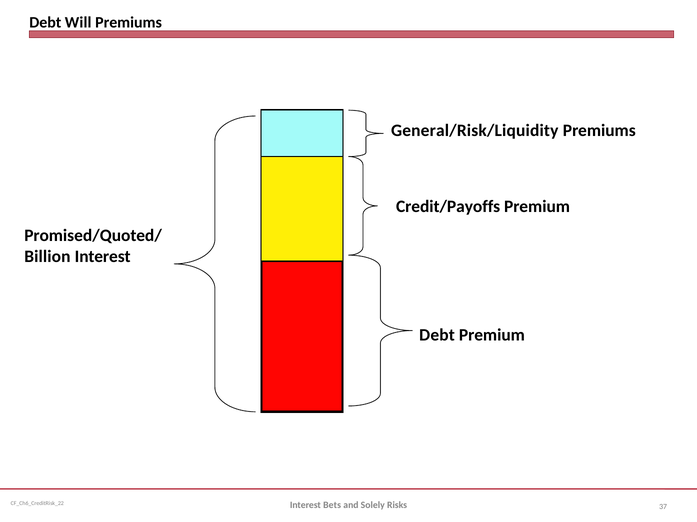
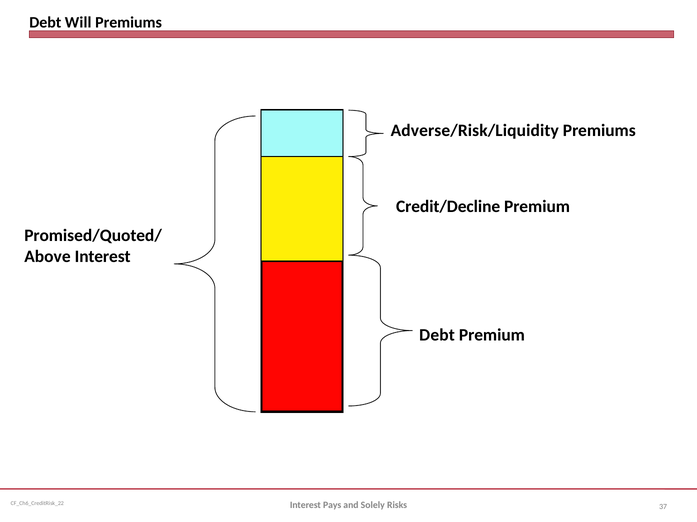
General/Risk/Liquidity: General/Risk/Liquidity -> Adverse/Risk/Liquidity (475, 131)
Credit/Payoffs: Credit/Payoffs -> Credit/Decline (448, 207)
Billion: Billion -> Above (47, 257)
Bets: Bets -> Pays (332, 506)
